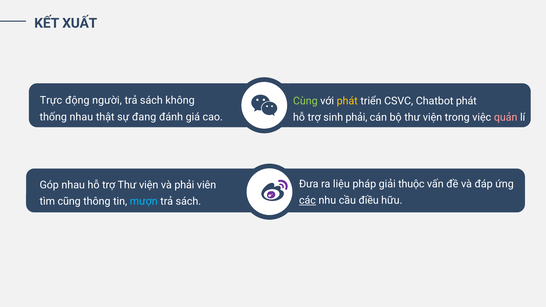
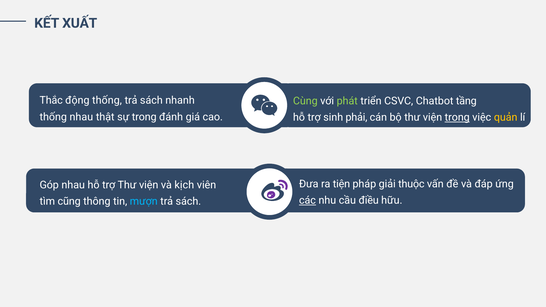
Trực: Trực -> Thắc (51, 100)
động người: người -> thống (107, 100)
không: không -> nhanh (180, 100)
phát colour: yellow -> light green (347, 101)
Chatbot phát: phát -> tầng (466, 101)
sự đang: đang -> trong (144, 117)
trong underline: none -> present (457, 118)
quản colour: pink -> yellow (506, 118)
liệu: liệu -> tiện (341, 184)
và phải: phải -> kịch (184, 185)
